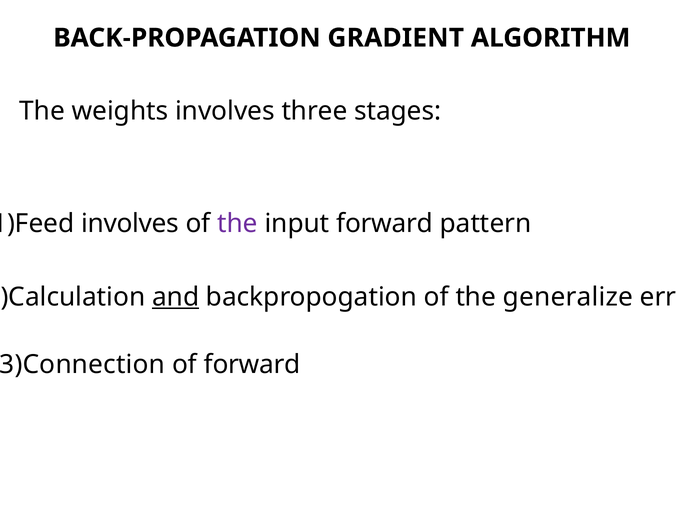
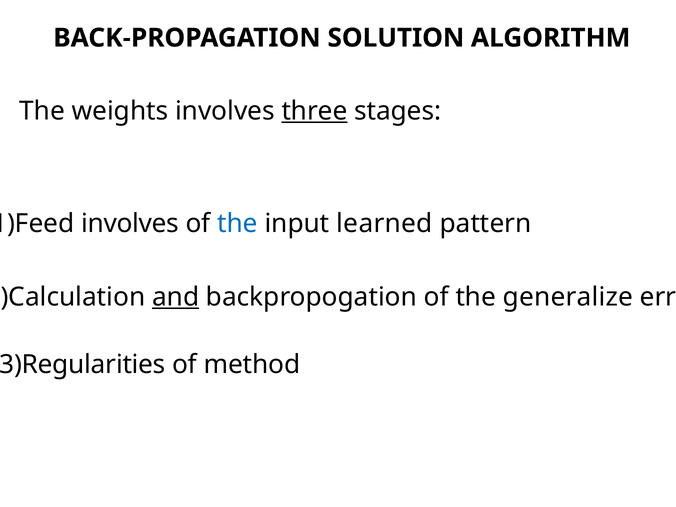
GRADIENT: GRADIENT -> SOLUTION (396, 38)
three underline: none -> present (315, 111)
the colour: purple -> blue (238, 224)
input forward: forward -> learned (384, 224)
3)Connection: 3)Connection -> 3)Regularities (82, 365)
of forward: forward -> method (252, 365)
